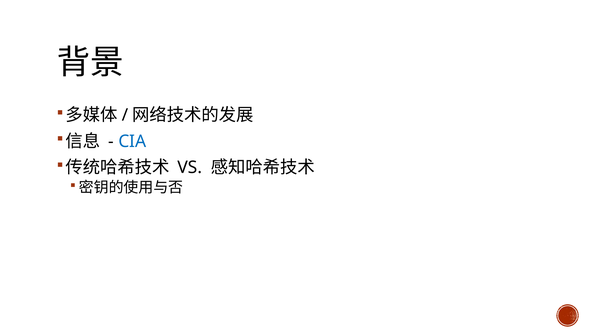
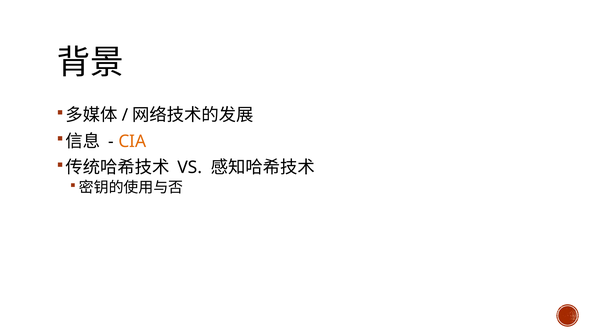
CIA colour: blue -> orange (132, 141)
